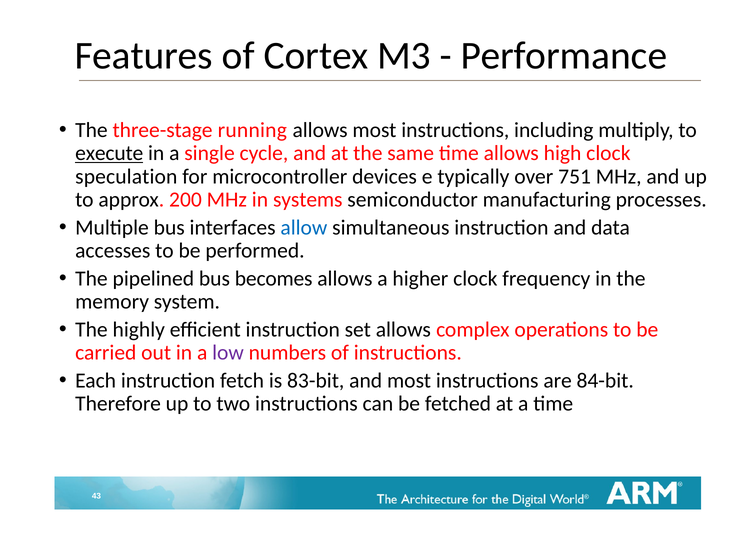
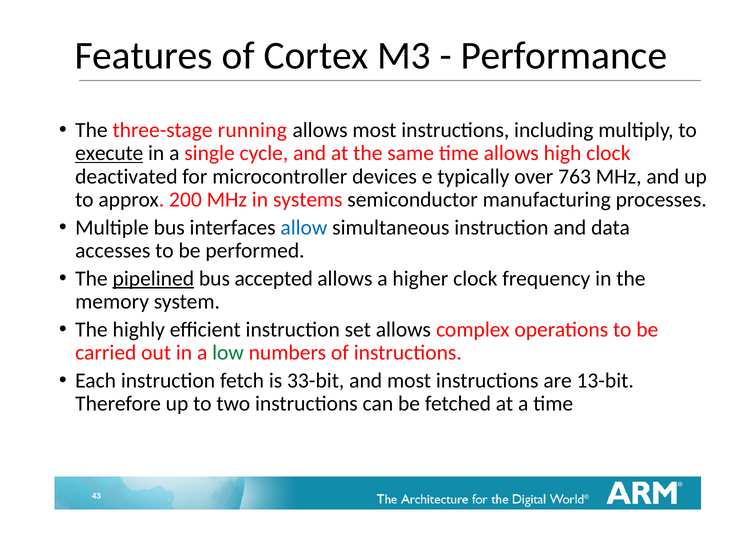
speculation: speculation -> deactivated (126, 177)
751: 751 -> 763 (575, 177)
pipelined underline: none -> present (153, 279)
becomes: becomes -> accepted (274, 279)
low colour: purple -> green (228, 353)
83-bit: 83-bit -> 33-bit (316, 381)
84-bit: 84-bit -> 13-bit (605, 381)
